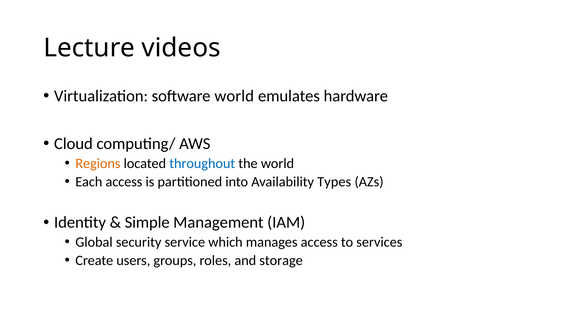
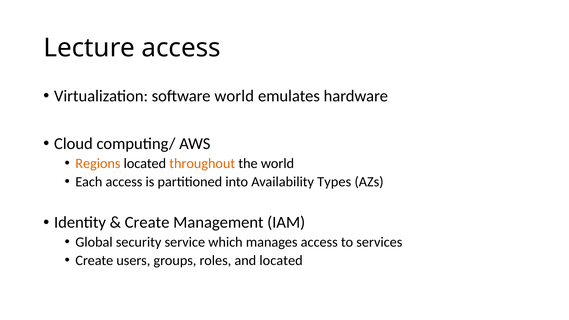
Lecture videos: videos -> access (181, 48)
throughout colour: blue -> orange (202, 163)
Simple: Simple -> Create (147, 223)
and storage: storage -> located (281, 260)
